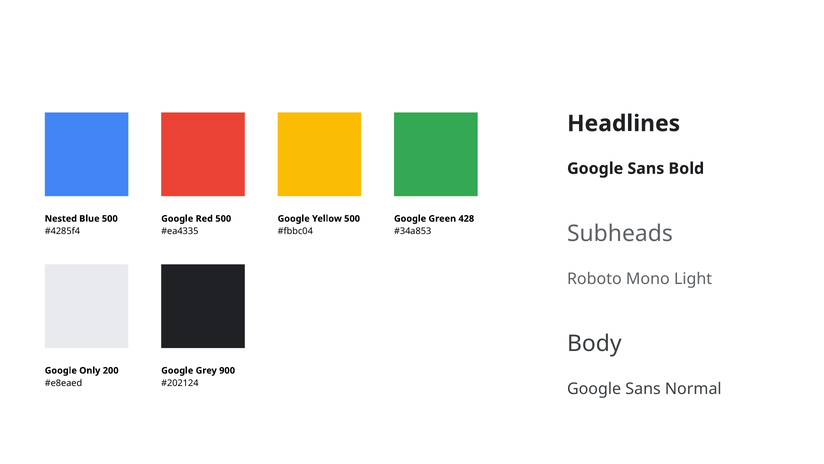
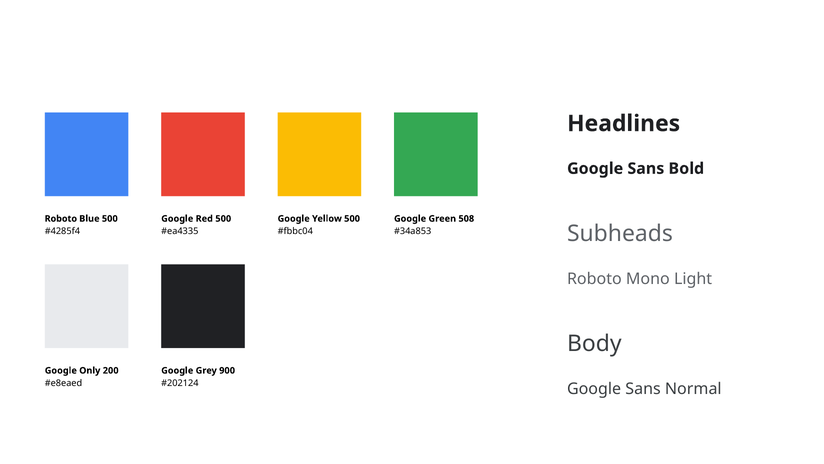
Nested: Nested -> Roboto (61, 218)
428: 428 -> 508 (466, 218)
